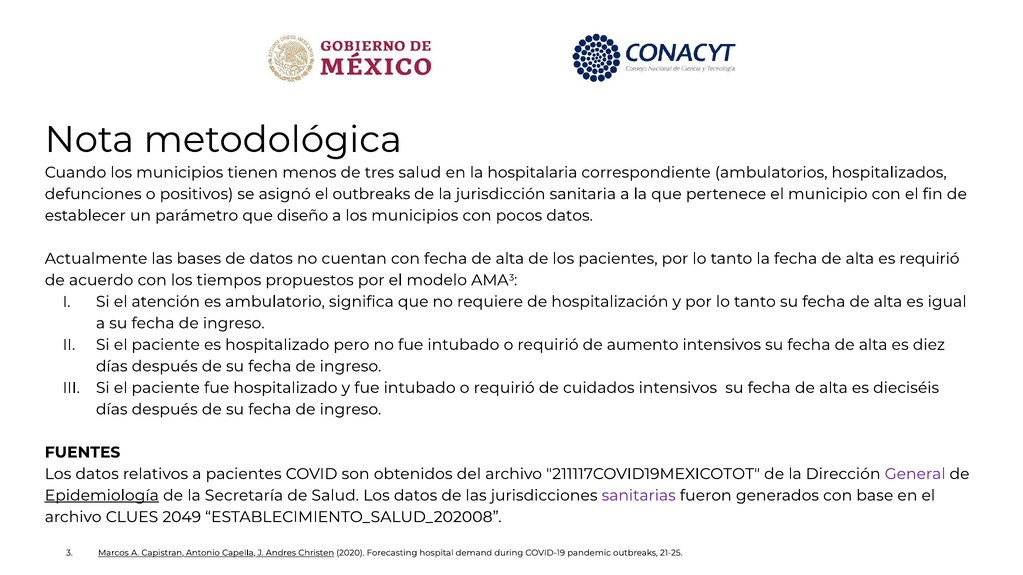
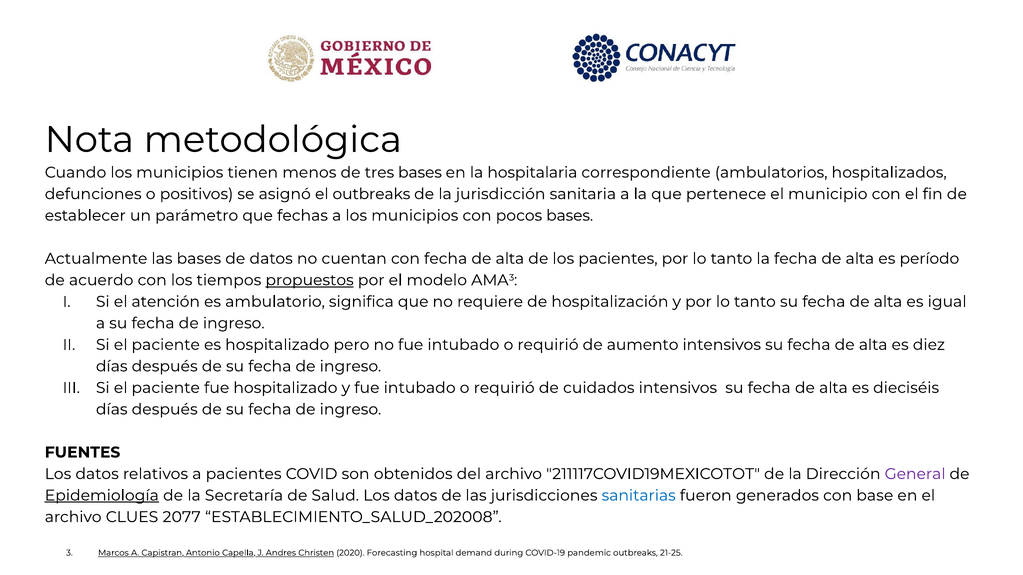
tres salud: salud -> bases (420, 173)
diseño: diseño -> fechas (303, 216)
pocos datos: datos -> bases (570, 216)
es requirió: requirió -> período (929, 259)
propuestos underline: none -> present (310, 280)
sanitarias colour: purple -> blue (639, 496)
2049: 2049 -> 2077 (182, 517)
